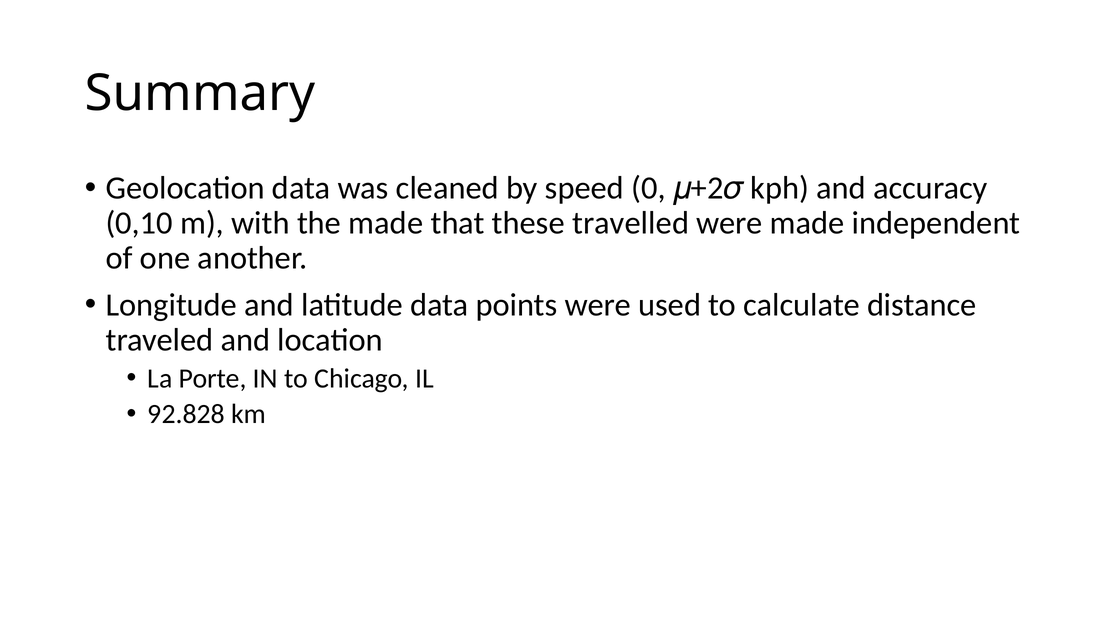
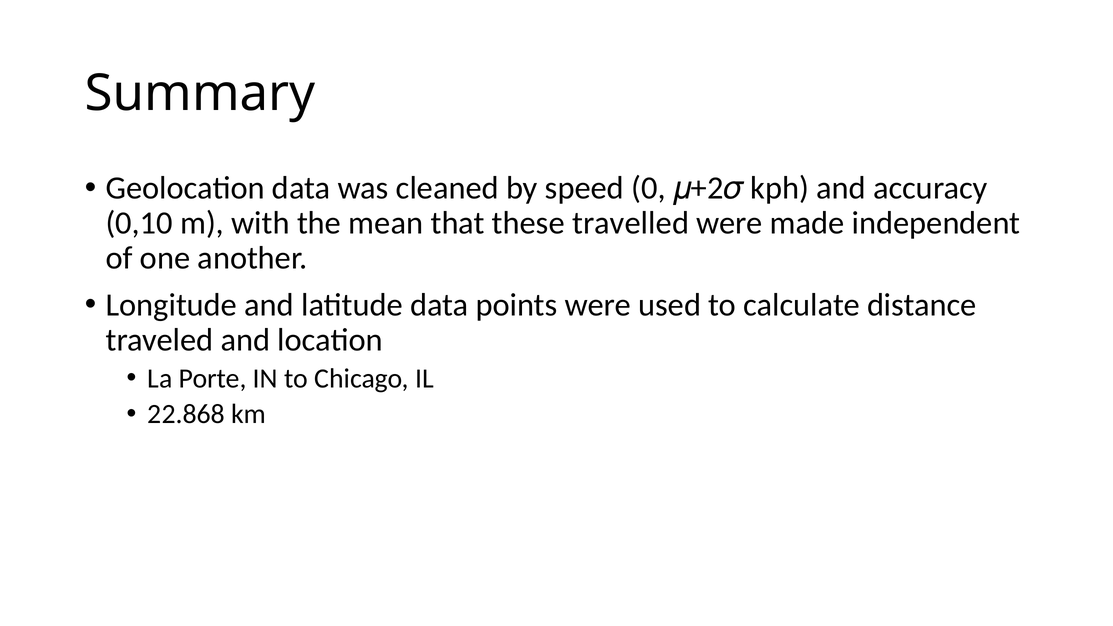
the made: made -> mean (386, 223)
92.828: 92.828 -> 22.868 (186, 414)
